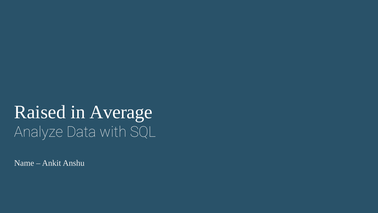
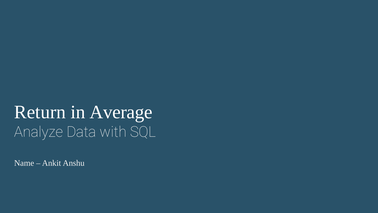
Raised: Raised -> Return (40, 112)
